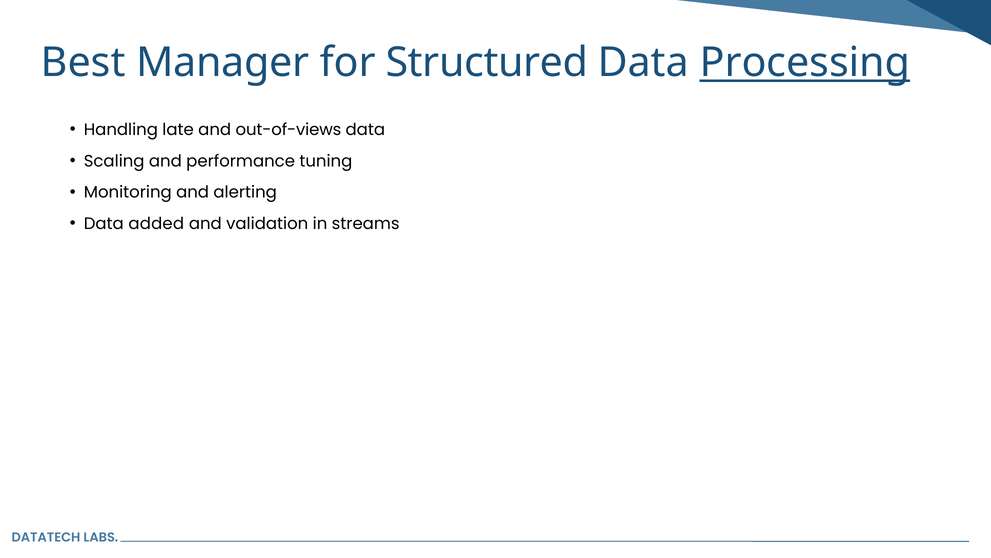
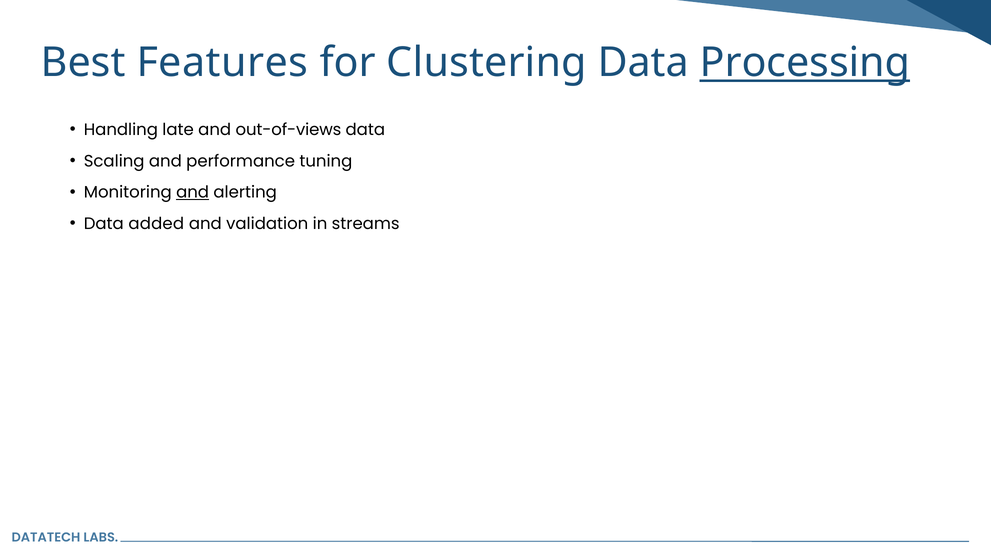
Manager: Manager -> Features (222, 63)
Structured: Structured -> Clustering (487, 63)
and underline: none -> present (193, 192)
